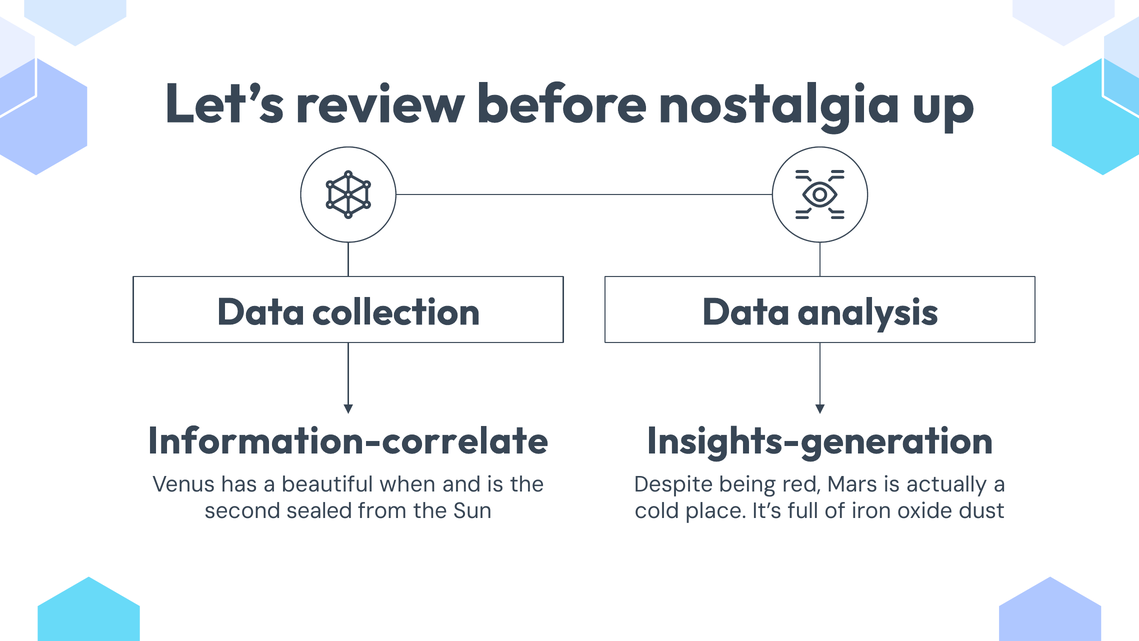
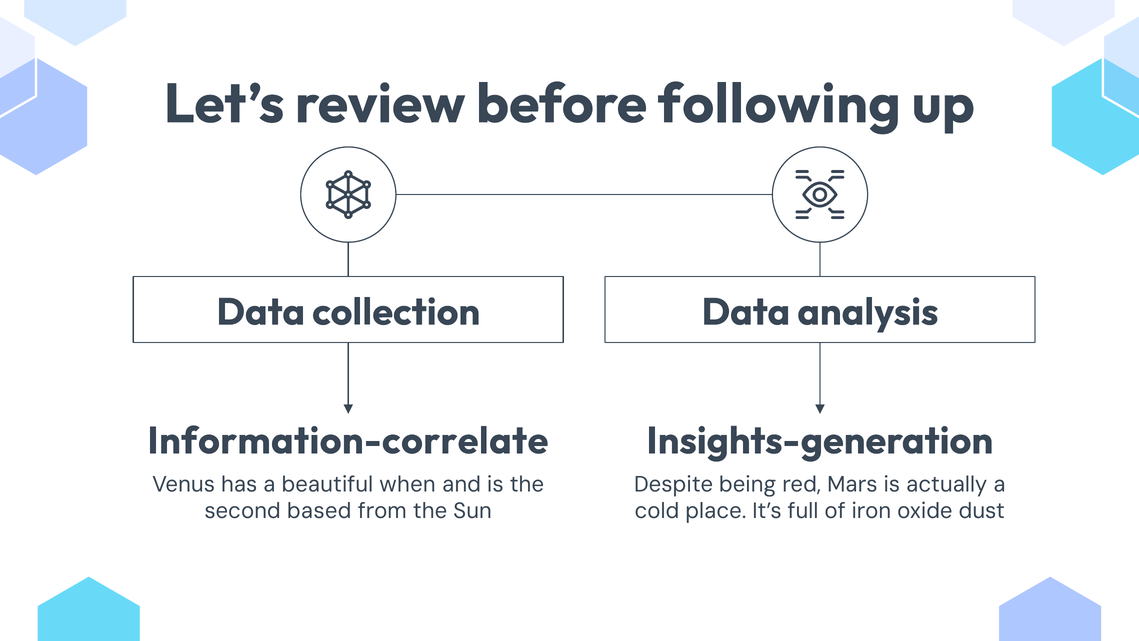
nostalgia: nostalgia -> following (779, 104)
sealed: sealed -> based (319, 511)
